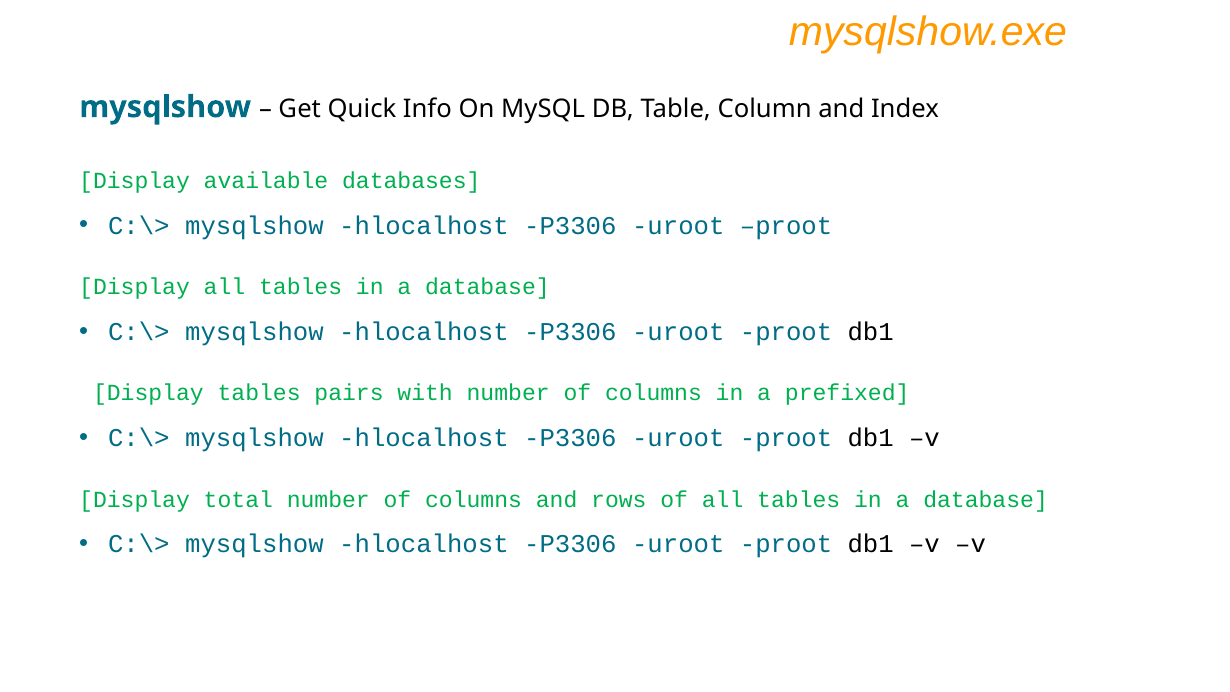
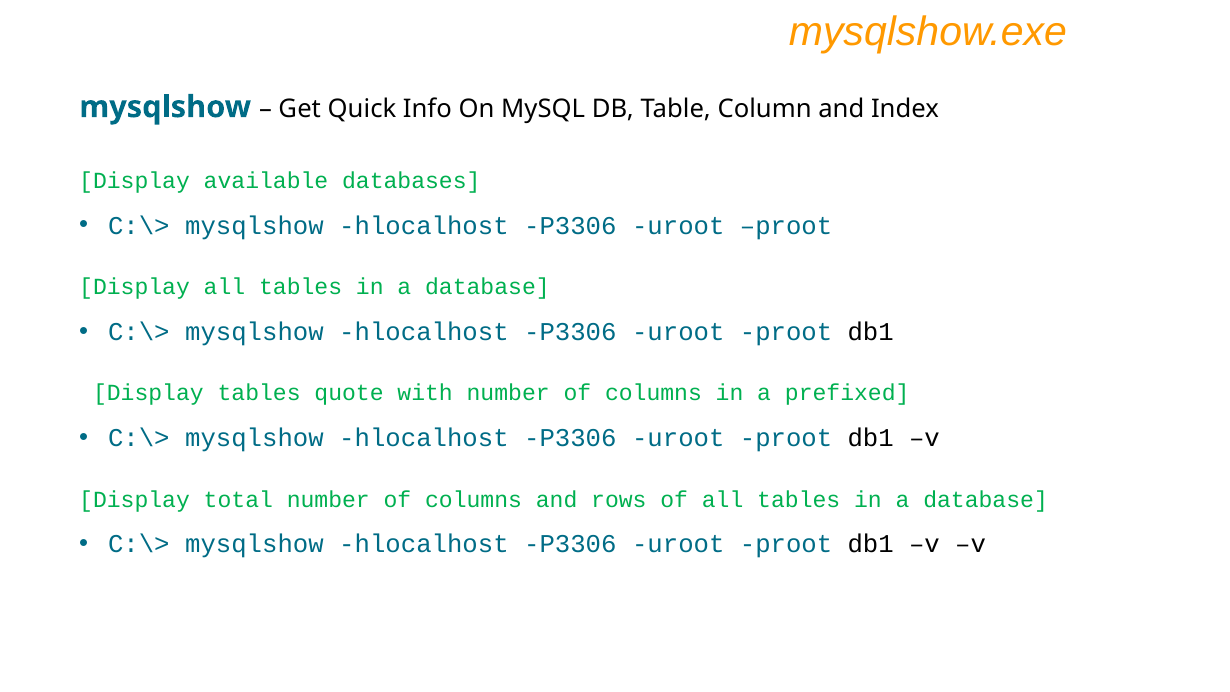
pairs: pairs -> quote (349, 393)
